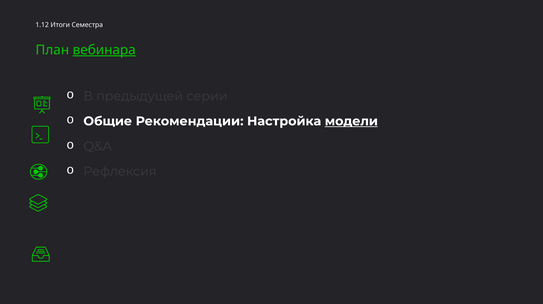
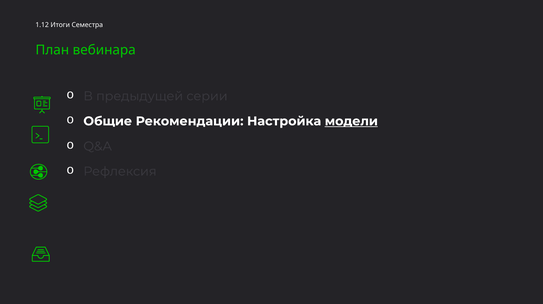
вебинара underline: present -> none (104, 50)
